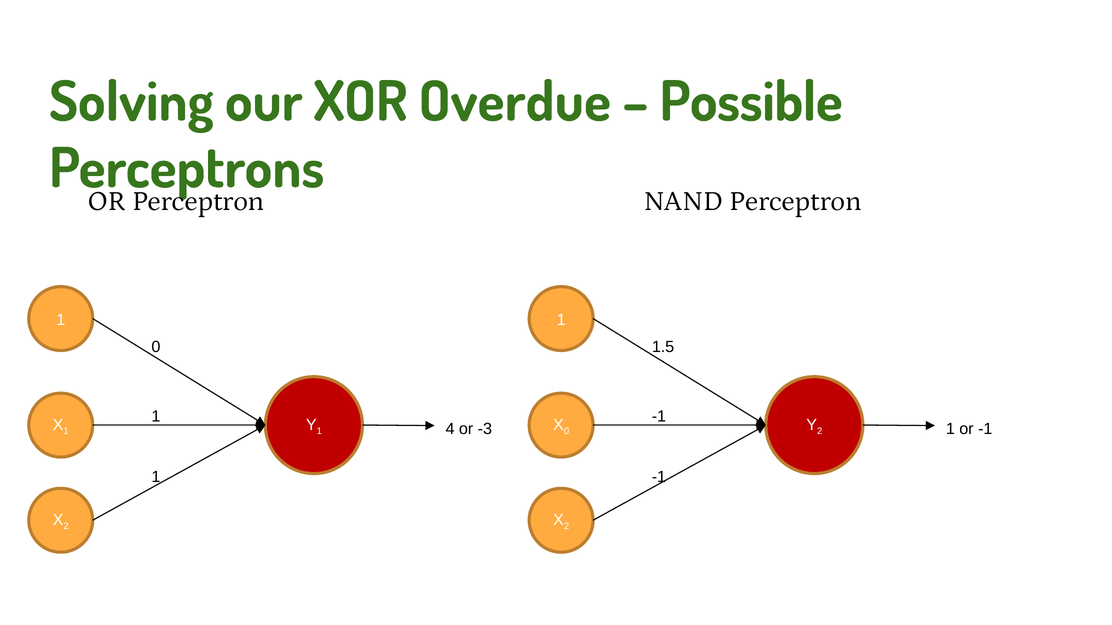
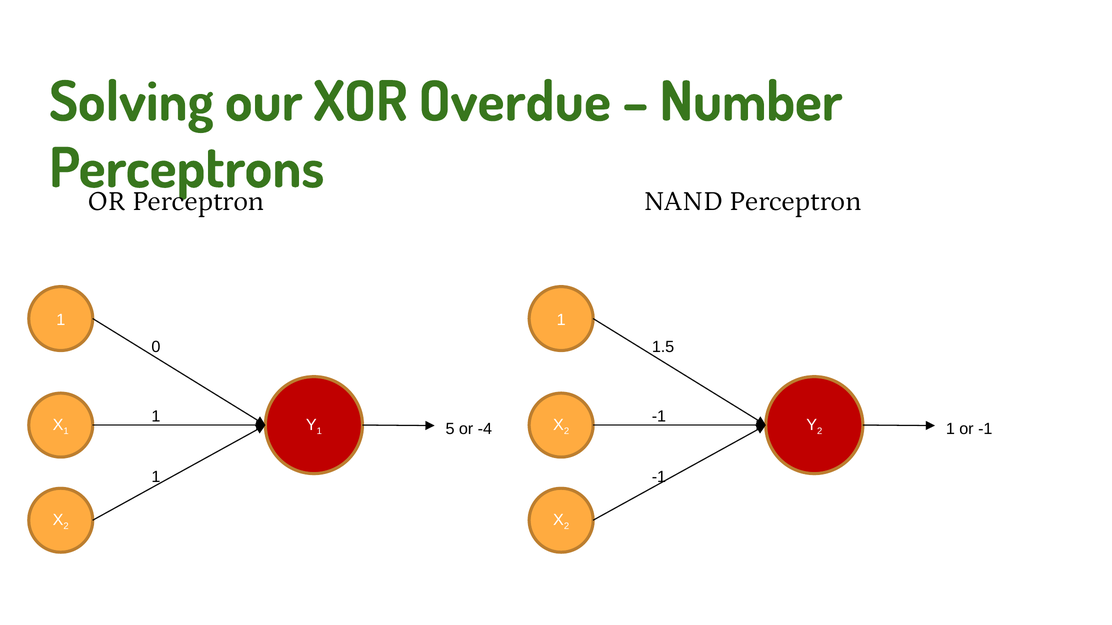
Possible: Possible -> Number (751, 102)
4: 4 -> 5 (450, 429)
-3: -3 -> -4 (485, 429)
0: 0 -> 2 (567, 432)
